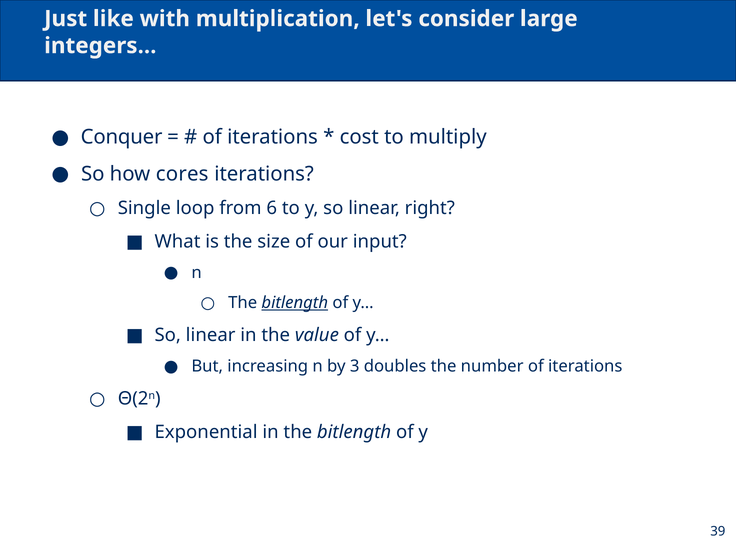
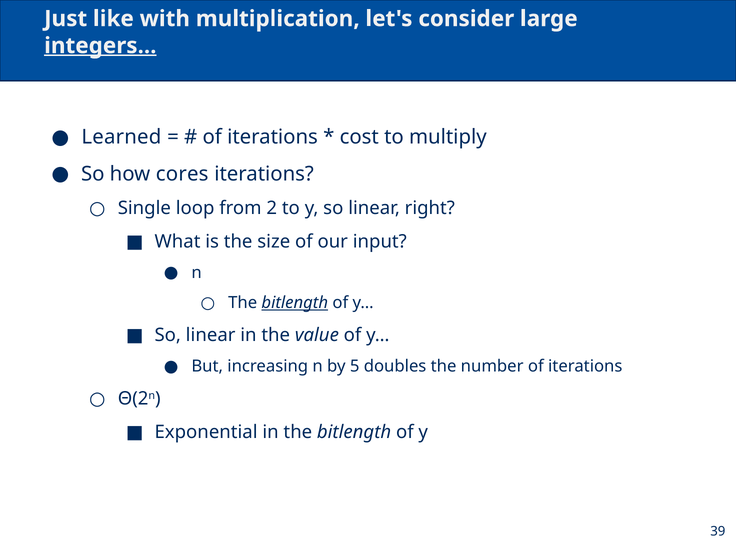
integers underline: none -> present (100, 46)
Conquer: Conquer -> Learned (121, 137)
6: 6 -> 2 (272, 208)
3: 3 -> 5 (355, 366)
